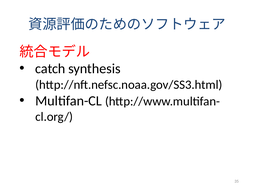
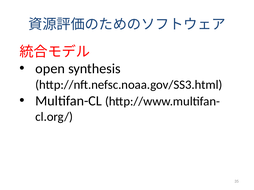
catch: catch -> open (50, 69)
